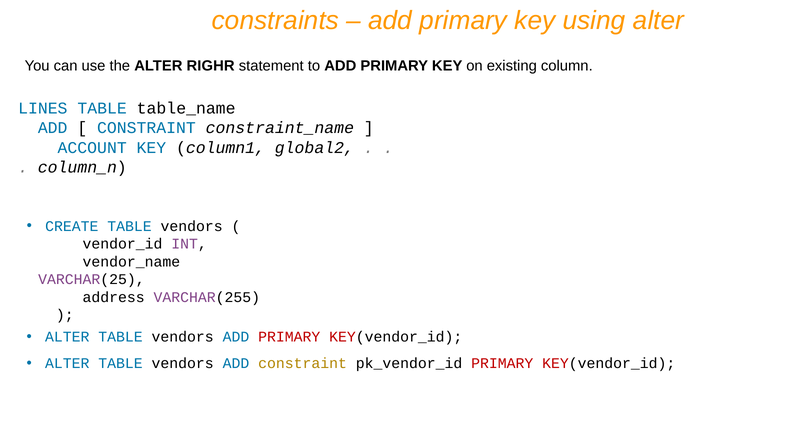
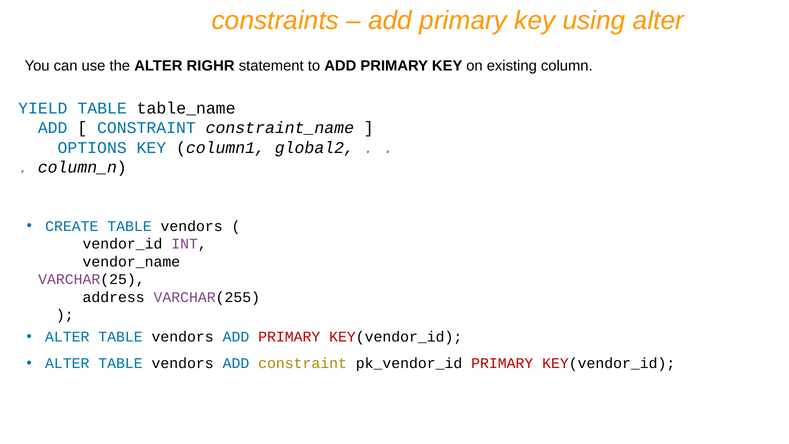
LINES: LINES -> YIELD (43, 108)
ACCOUNT: ACCOUNT -> OPTIONS (92, 148)
